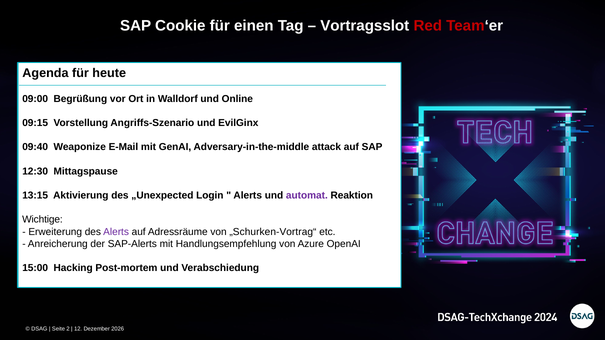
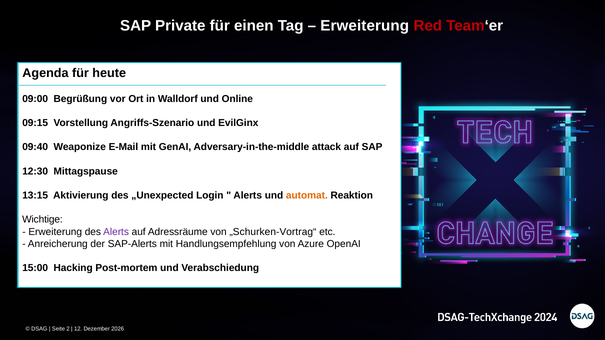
Cookie: Cookie -> Private (180, 26)
Vortragsslot: Vortragsslot -> Erweiterung (365, 26)
automat colour: purple -> orange (307, 196)
